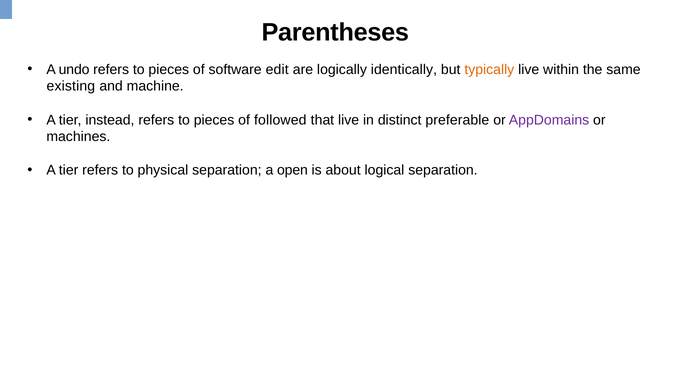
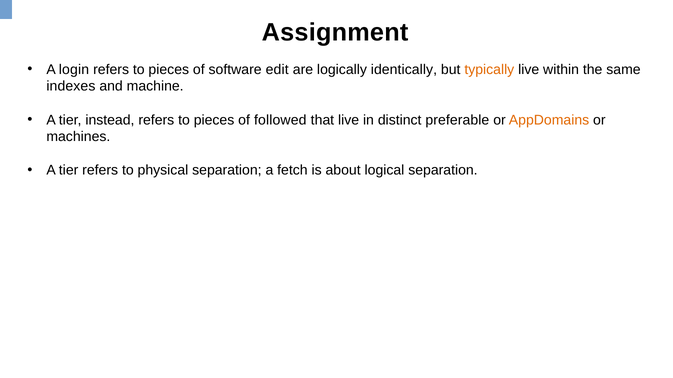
Parentheses: Parentheses -> Assignment (335, 33)
undo: undo -> login (74, 70)
existing: existing -> indexes (71, 86)
AppDomains colour: purple -> orange (549, 120)
open: open -> fetch (292, 171)
